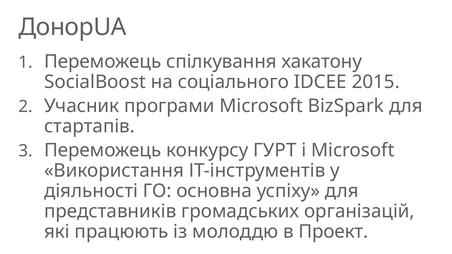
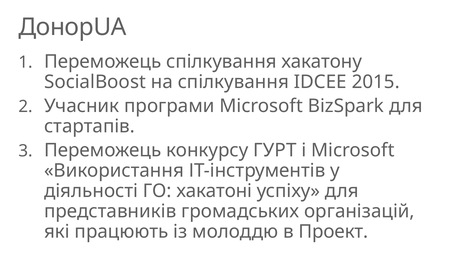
на соціального: соціального -> спілкування (233, 82)
основна: основна -> хакатоні (214, 191)
